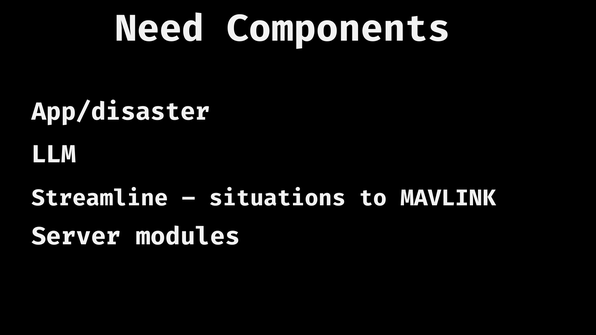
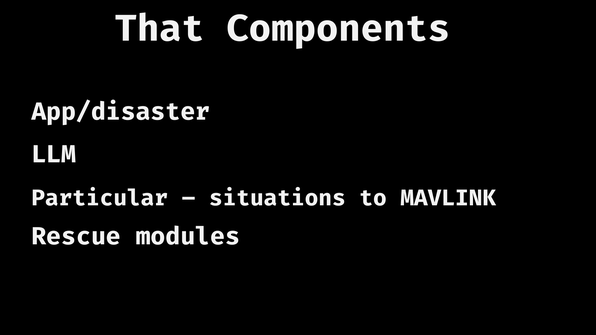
Need: Need -> That (160, 28)
Streamline: Streamline -> Particular (100, 198)
Server: Server -> Rescue (76, 236)
